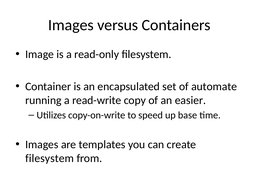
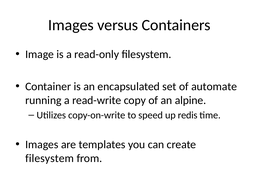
easier: easier -> alpine (190, 100)
base: base -> redis (188, 115)
